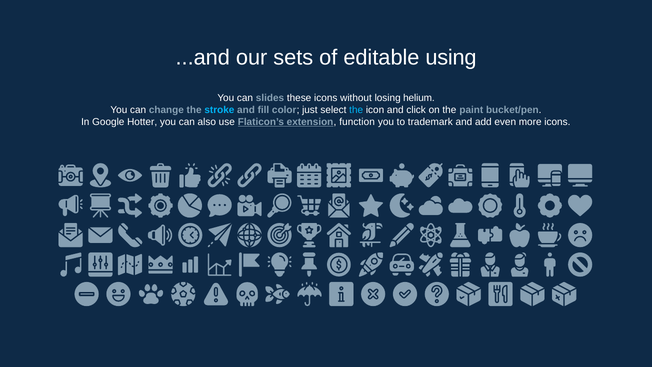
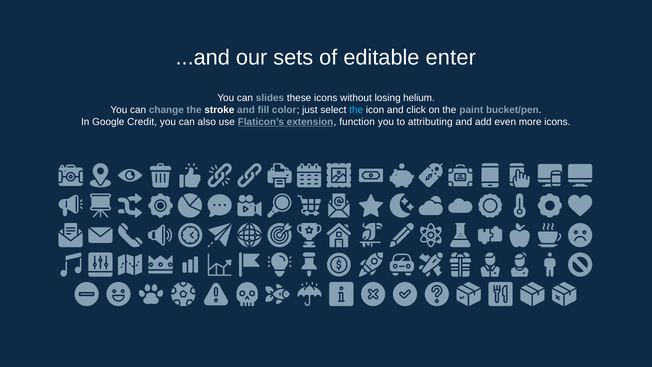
using: using -> enter (451, 58)
stroke colour: light blue -> white (219, 110)
Hotter: Hotter -> Credit (142, 122)
trademark: trademark -> attributing (430, 122)
